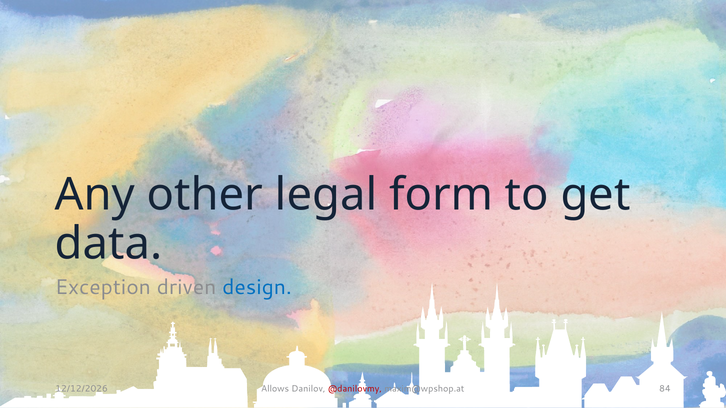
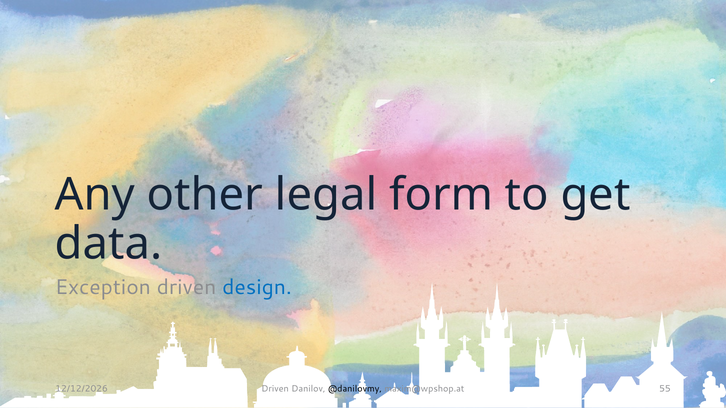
Allows: Allows -> Driven (275, 389)
@danilovmy colour: red -> black (355, 389)
84: 84 -> 55 (665, 389)
